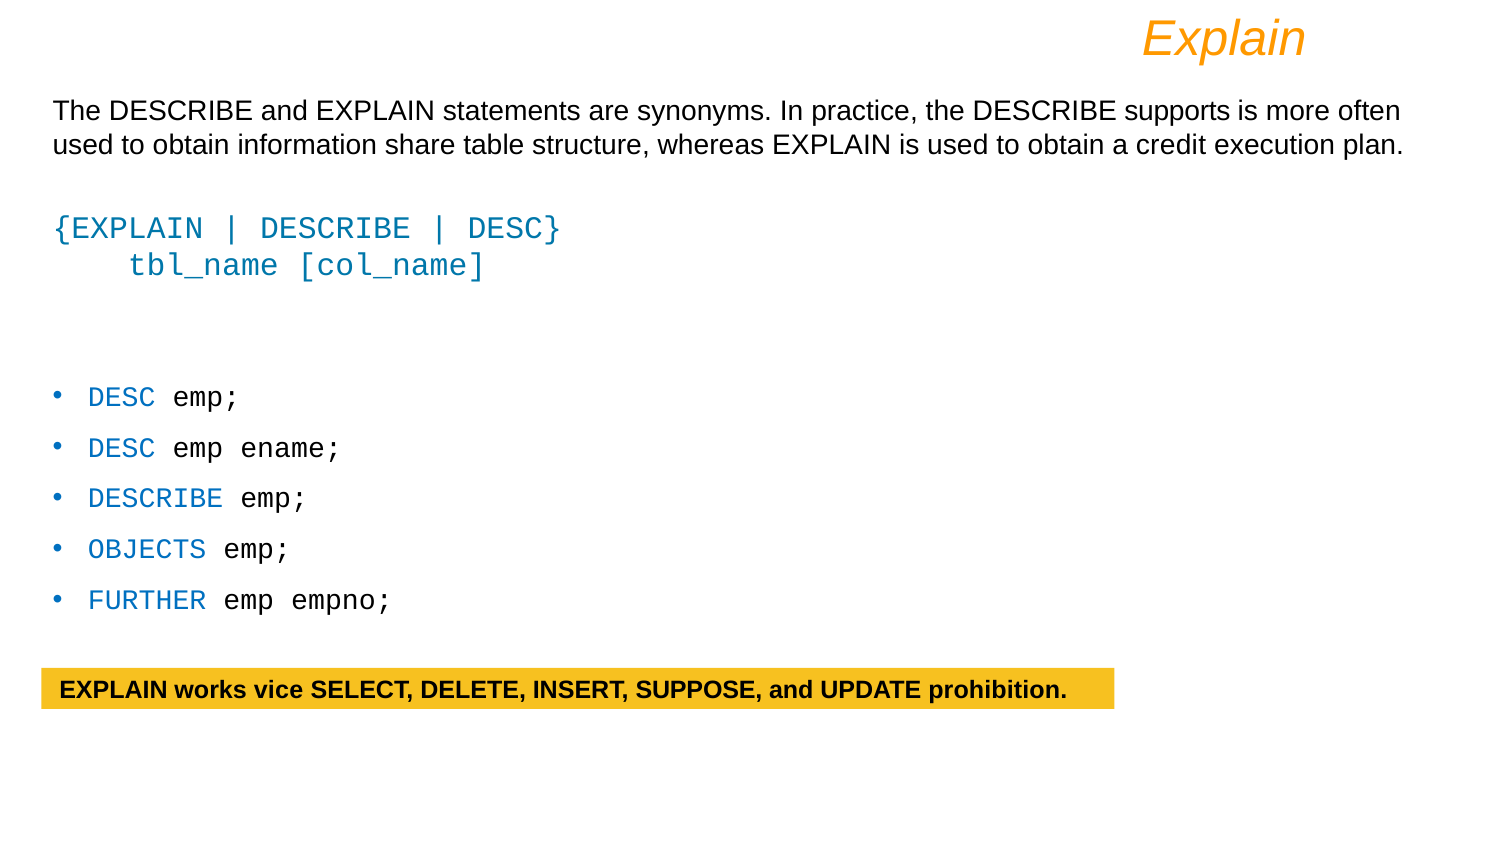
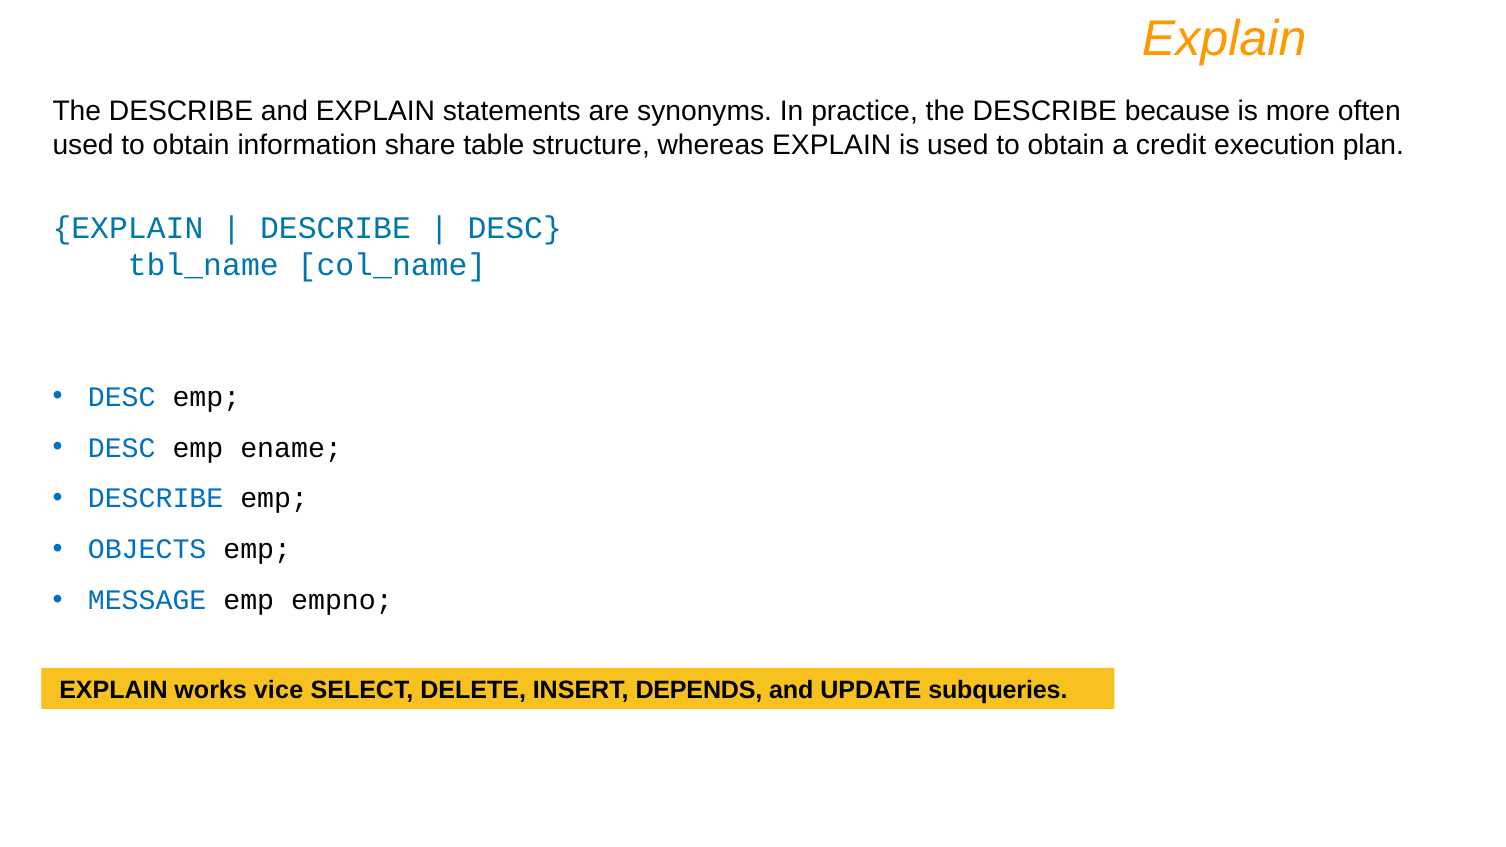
supports: supports -> because (1177, 111)
FURTHER: FURTHER -> MESSAGE (147, 600)
SUPPOSE: SUPPOSE -> DEPENDS (699, 690)
prohibition: prohibition -> subqueries (998, 690)
